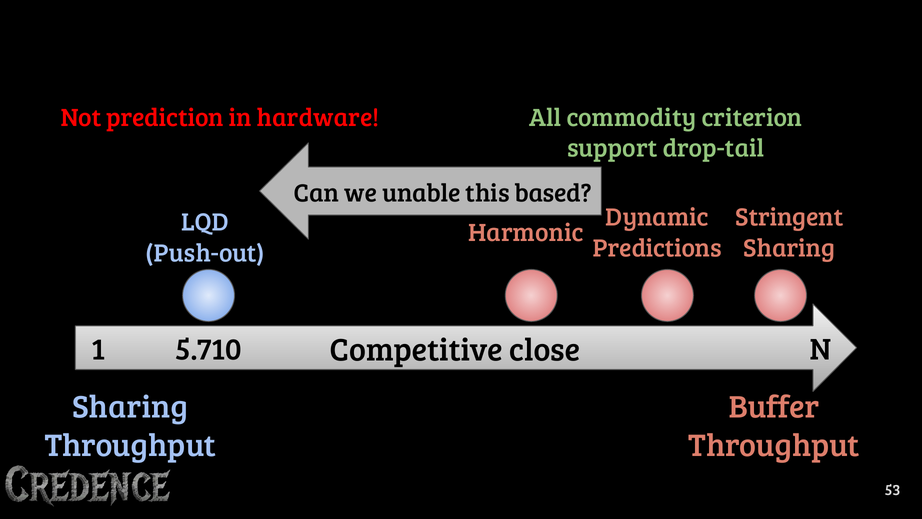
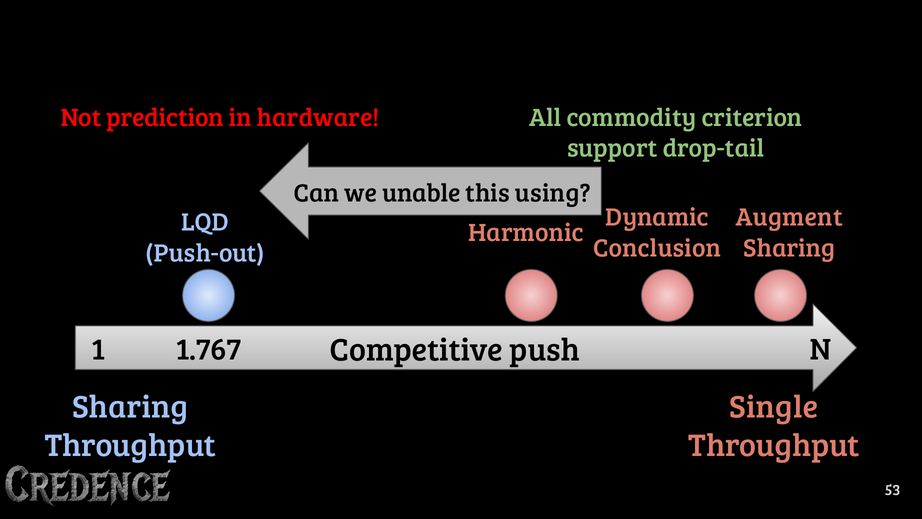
based: based -> using (553, 193)
Stringent: Stringent -> Augment (789, 217)
Predictions: Predictions -> Conclusion (657, 248)
close: close -> push (545, 350)
5.710: 5.710 -> 1.767 (208, 349)
Buffer: Buffer -> Single (774, 407)
